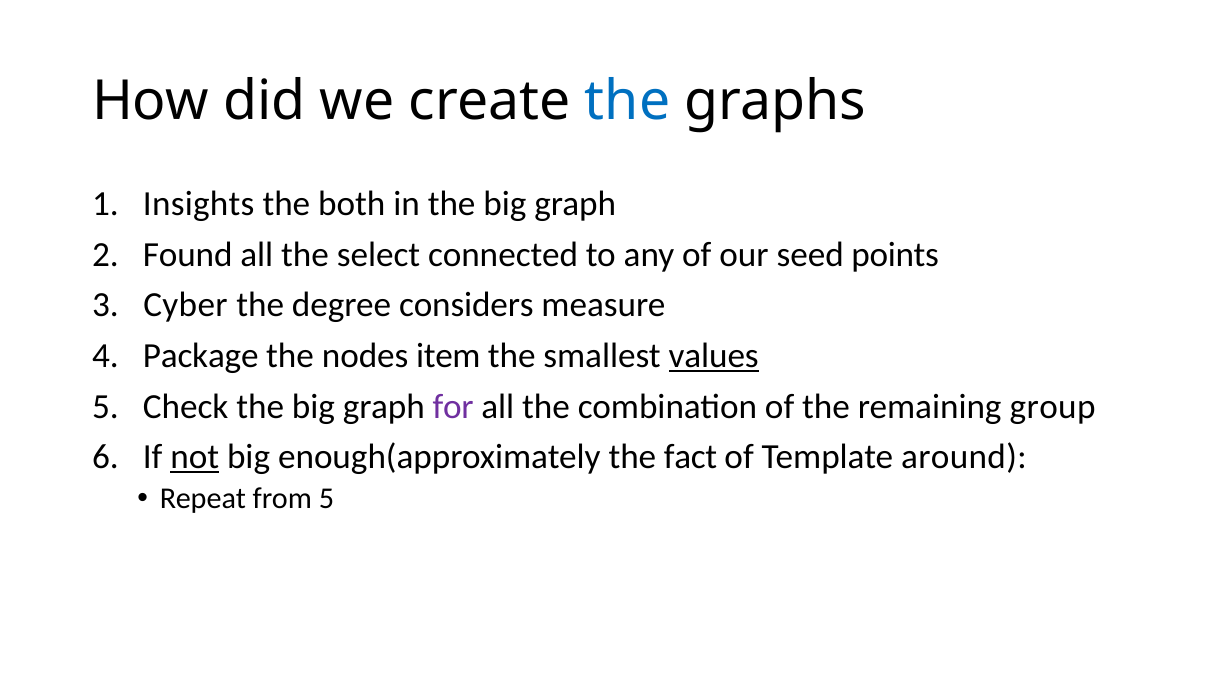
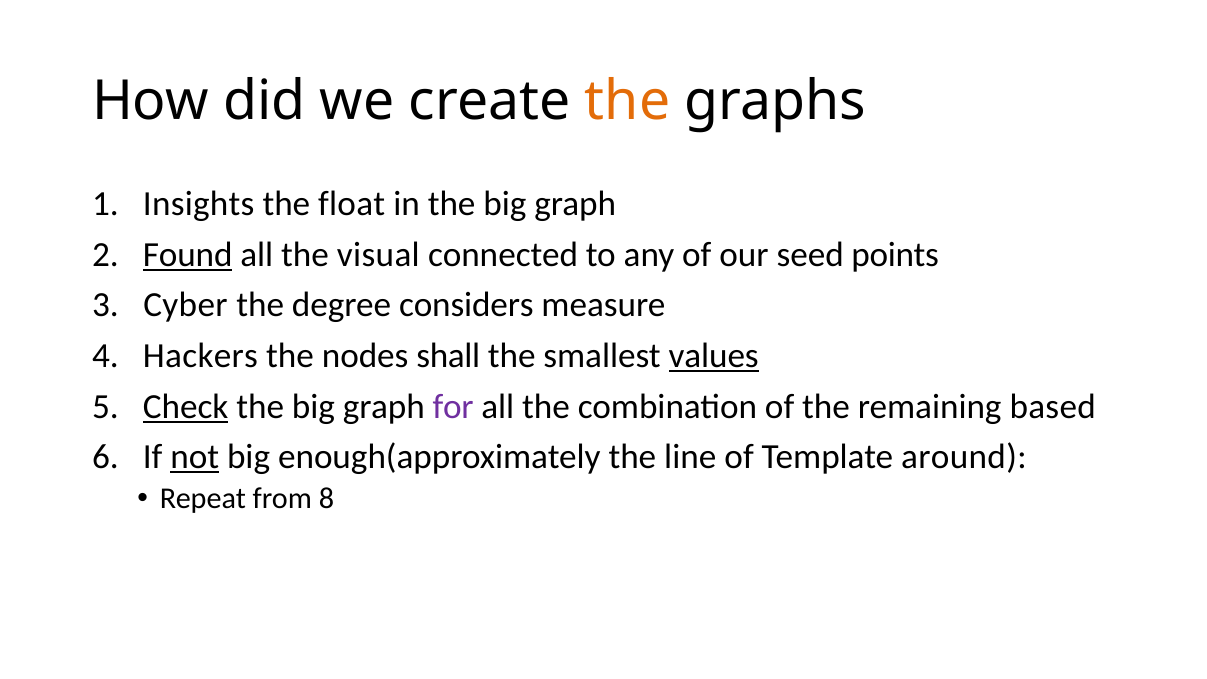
the colour: blue -> orange (628, 101)
both: both -> float (352, 204)
Found underline: none -> present (188, 255)
select: select -> visual (378, 255)
Package: Package -> Hackers (200, 356)
item: item -> shall (448, 356)
Check underline: none -> present (186, 407)
group: group -> based (1053, 407)
fact: fact -> line (690, 457)
from 5: 5 -> 8 (326, 499)
